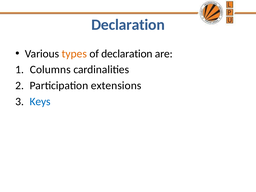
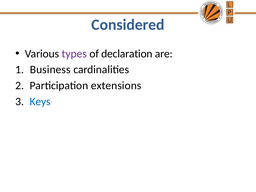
Declaration: Declaration -> Considered (128, 25)
types colour: orange -> purple (74, 54)
Columns: Columns -> Business (50, 70)
